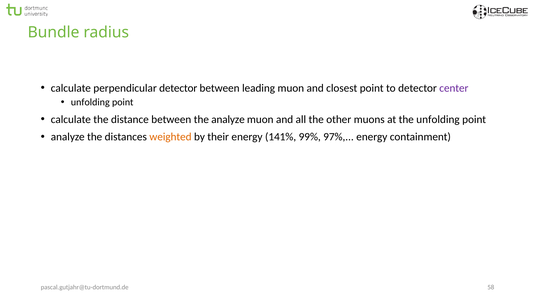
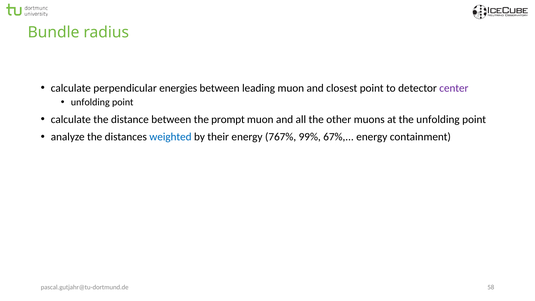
perpendicular detector: detector -> energies (178, 88)
the analyze: analyze -> prompt (228, 119)
weighted colour: orange -> blue (170, 137)
141%: 141% -> 767% (281, 137)
97%: 97% -> 67% (339, 137)
